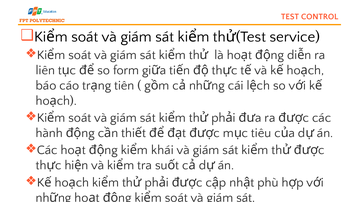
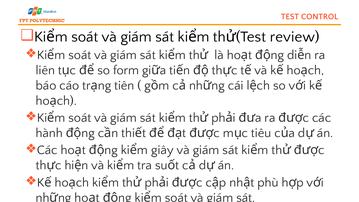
service: service -> review (295, 37)
khái: khái -> giây (162, 150)
